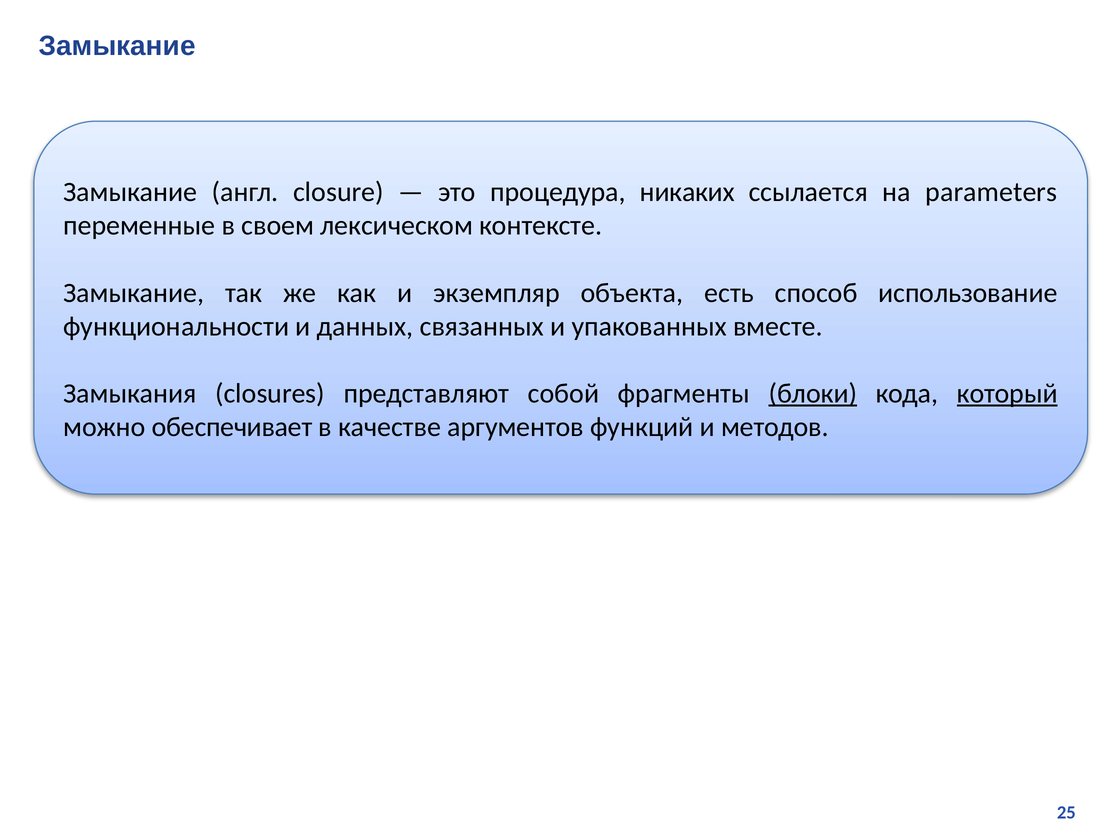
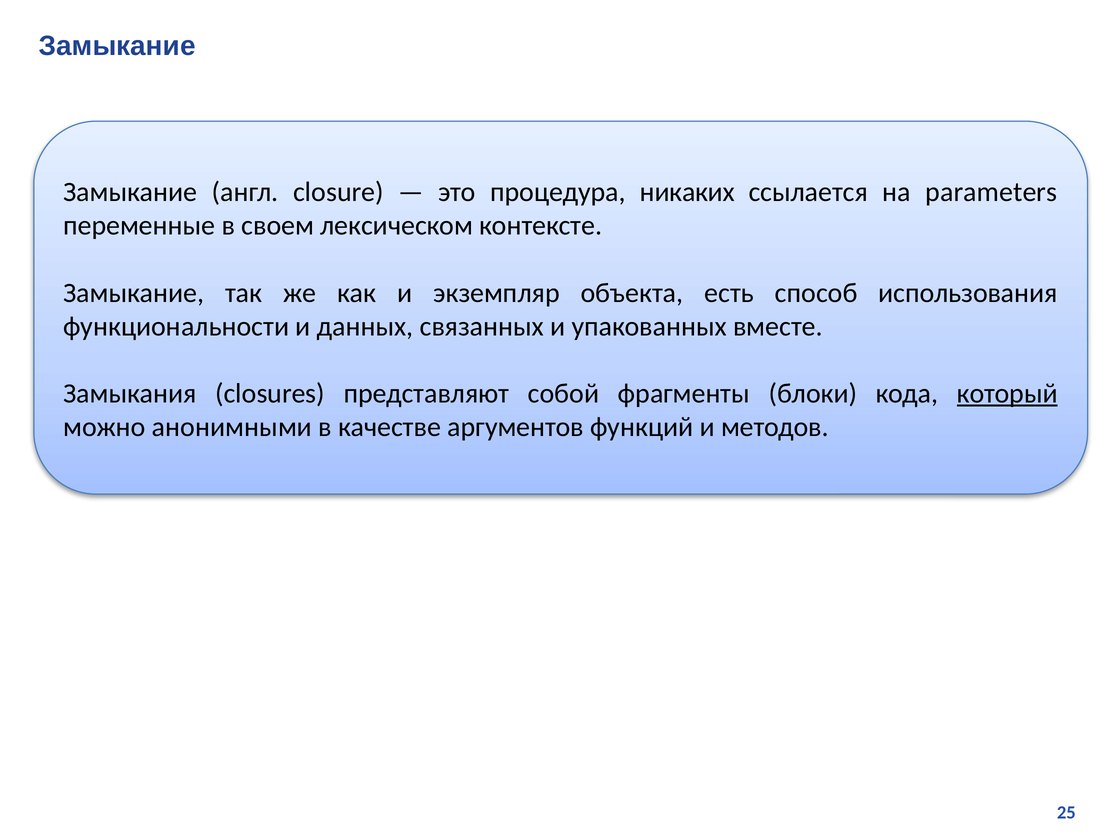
использование: использование -> использования (968, 293)
блоки underline: present -> none (813, 394)
обеспечивает: обеспечивает -> анонимными (232, 427)
